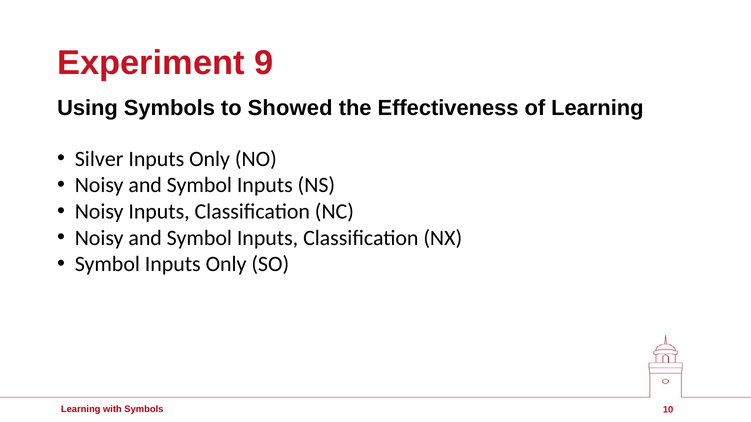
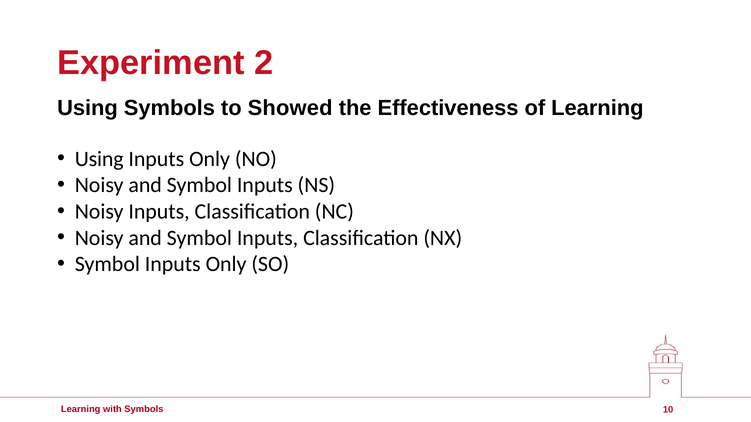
9: 9 -> 2 (264, 63)
Silver: Silver -> Using (99, 159)
